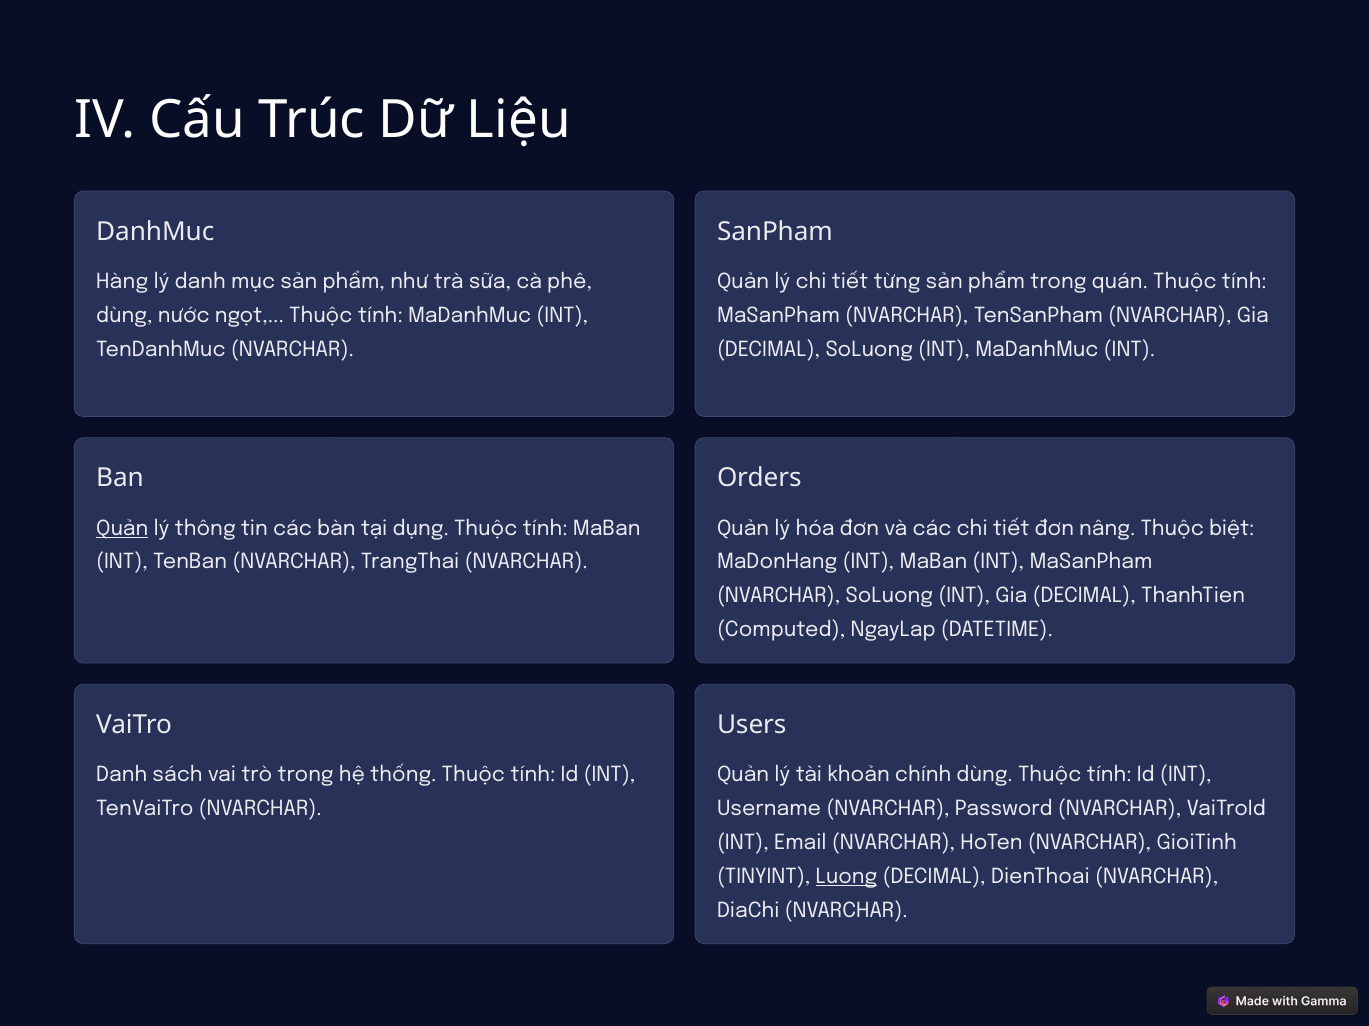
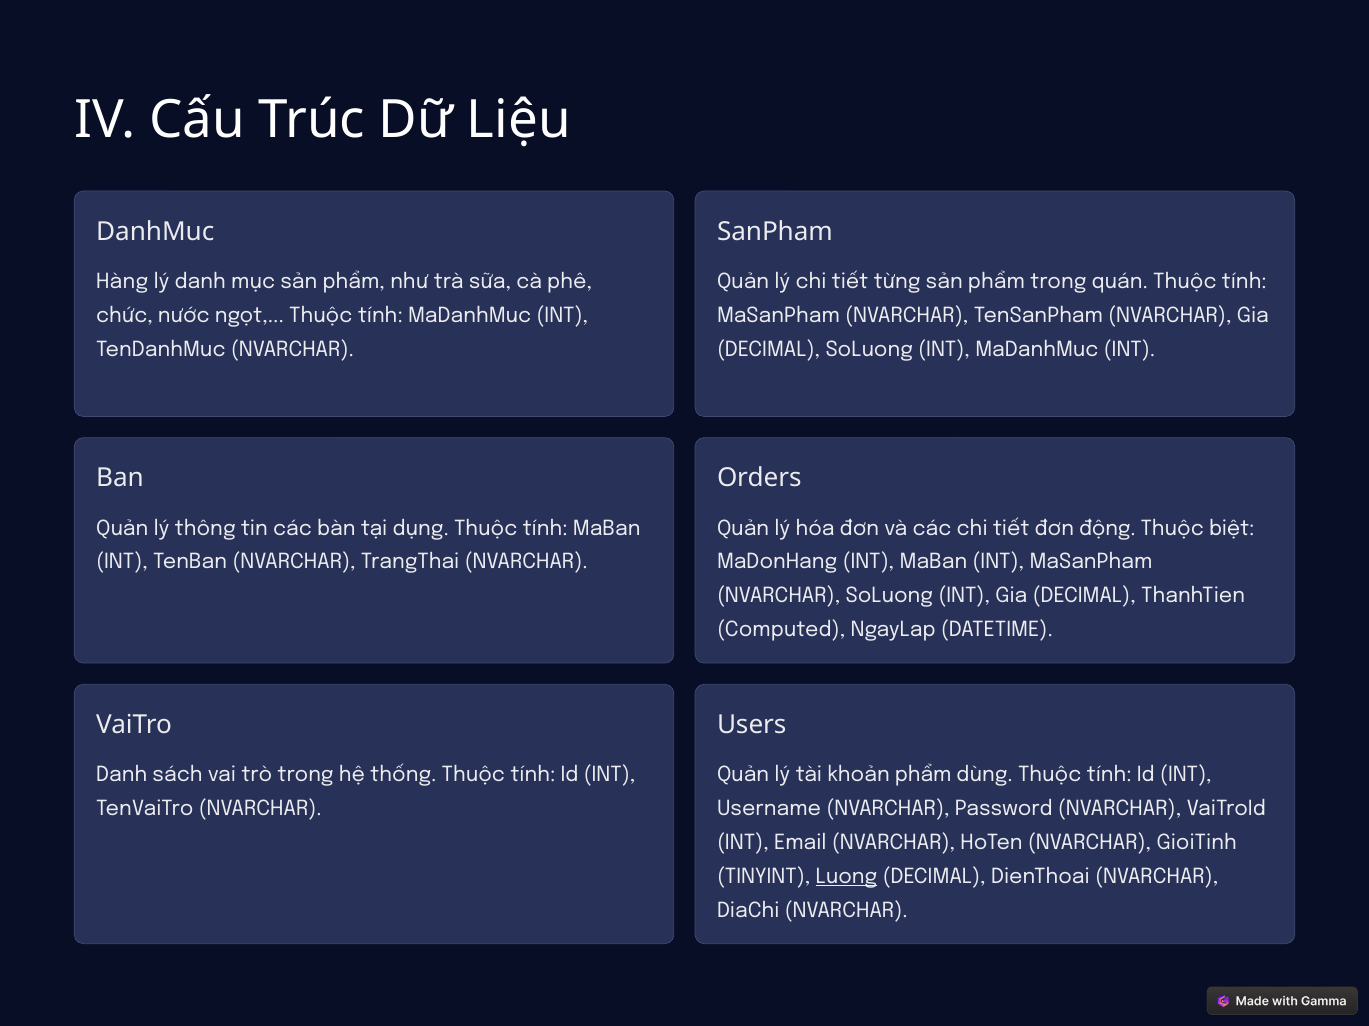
dùng: dùng -> chức (125, 316)
Quản underline: present -> none (122, 529)
nâng: nâng -> động (1107, 529)
khoản chính: chính -> phẩm (923, 775)
